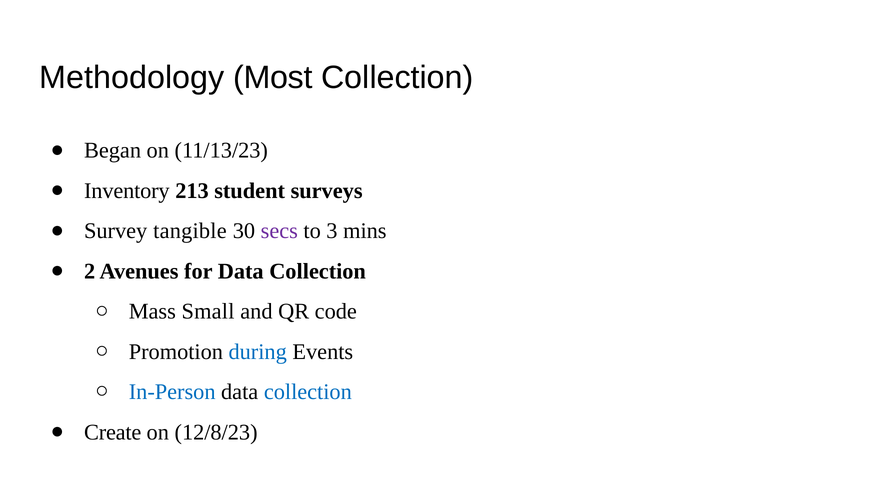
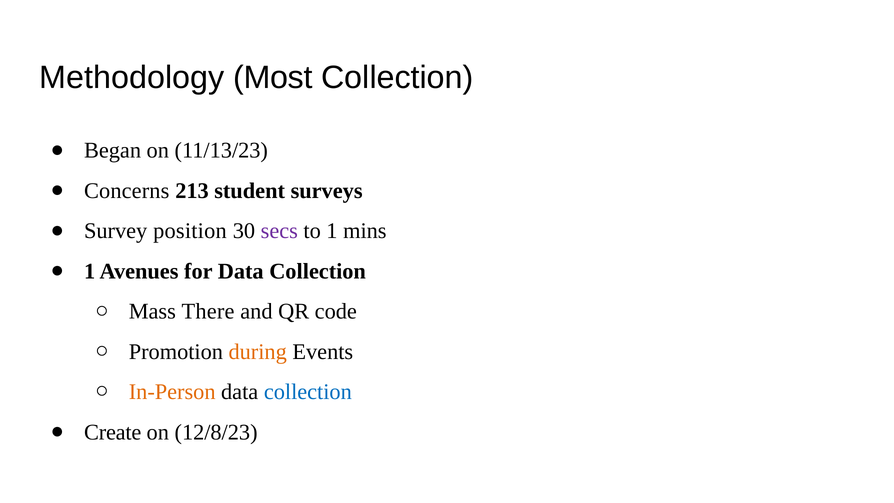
Inventory: Inventory -> Concerns (127, 191)
tangible: tangible -> position (190, 231)
to 3: 3 -> 1 (332, 231)
2: 2 -> 1 (90, 271)
Small: Small -> There (208, 311)
during colour: blue -> orange (258, 352)
In-Person colour: blue -> orange (172, 392)
